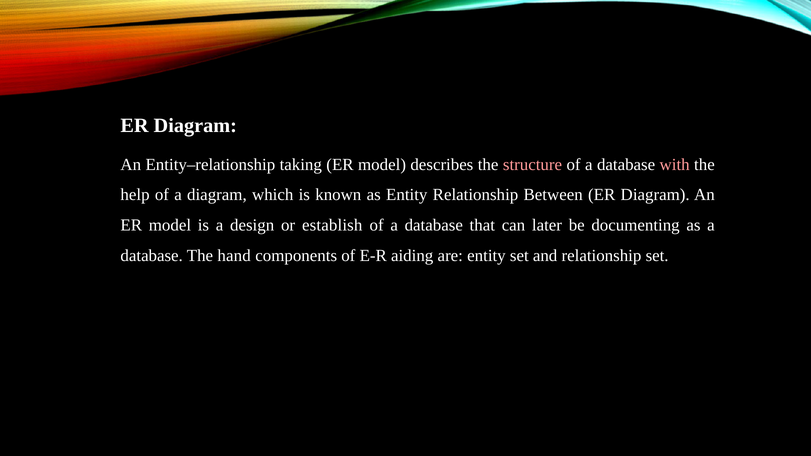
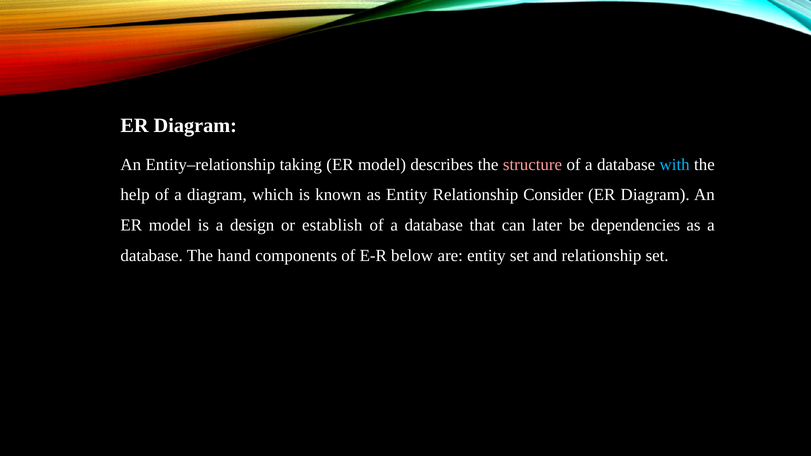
with colour: pink -> light blue (675, 164)
Between: Between -> Consider (553, 195)
documenting: documenting -> dependencies (636, 225)
aiding: aiding -> below (412, 256)
